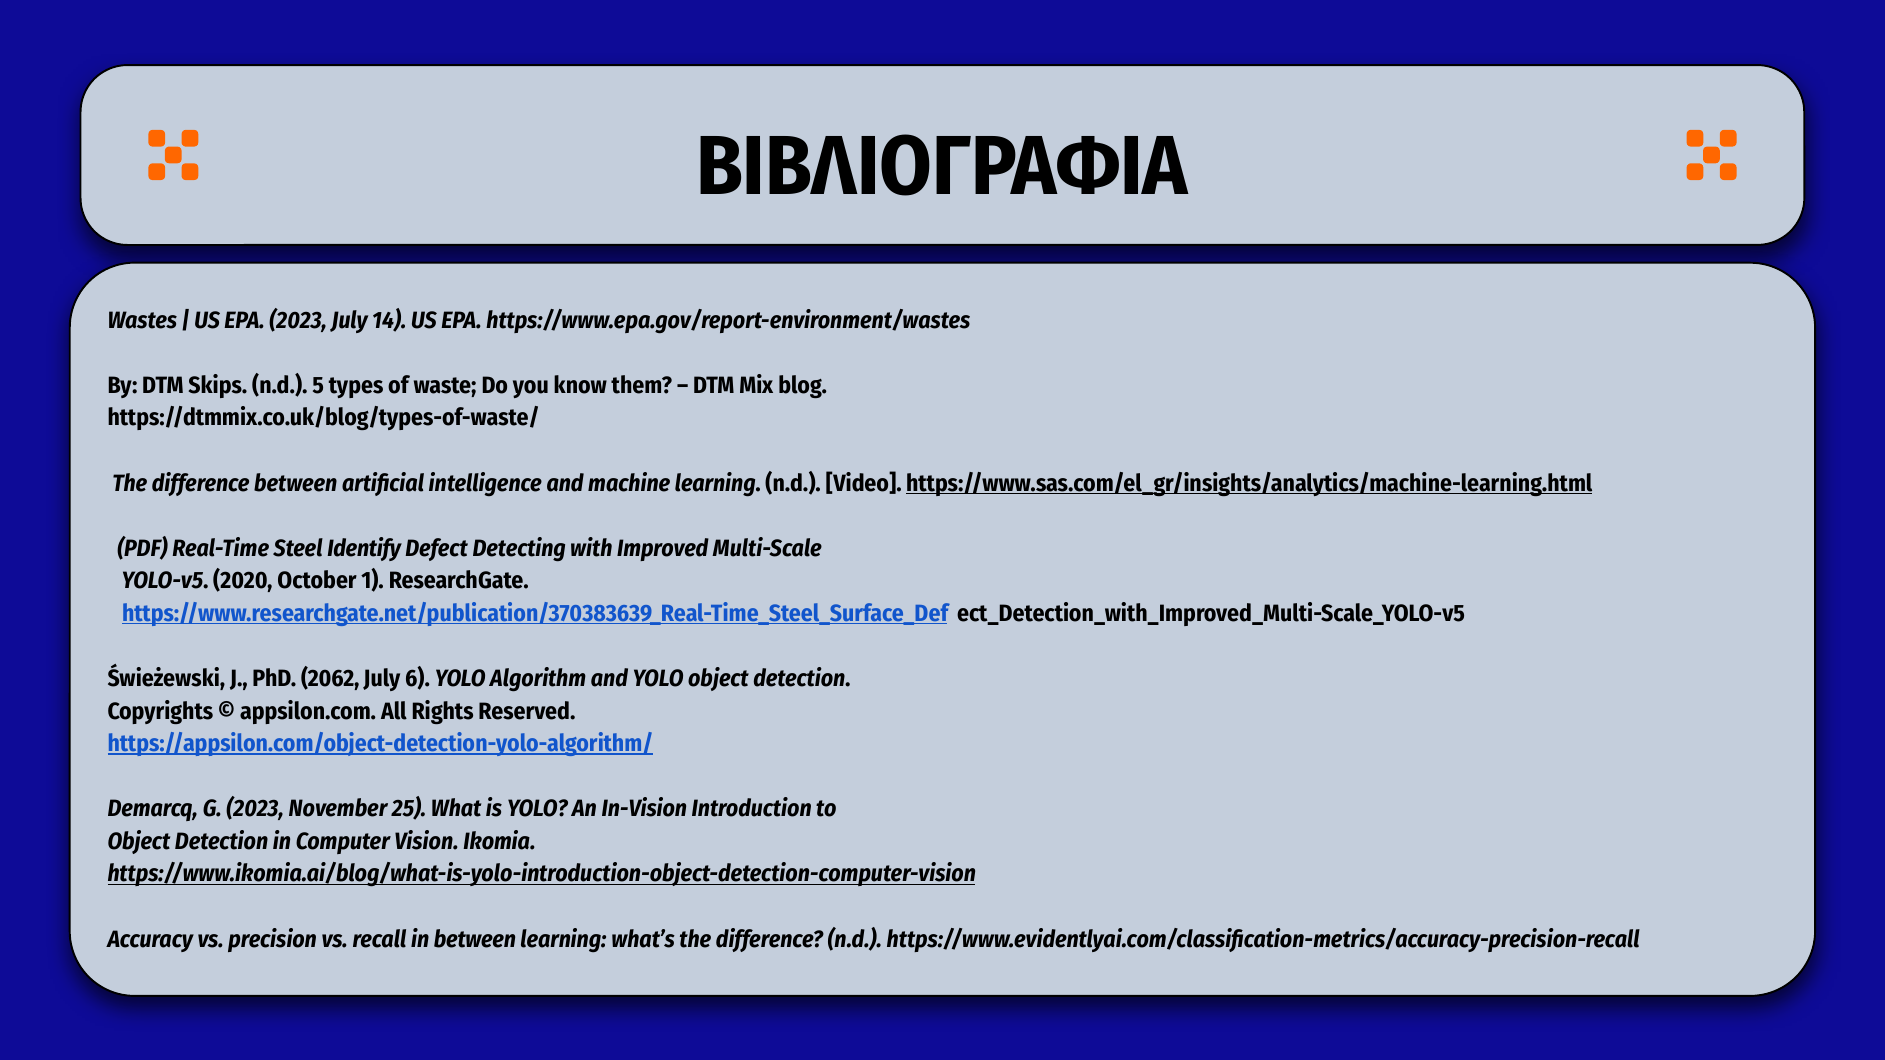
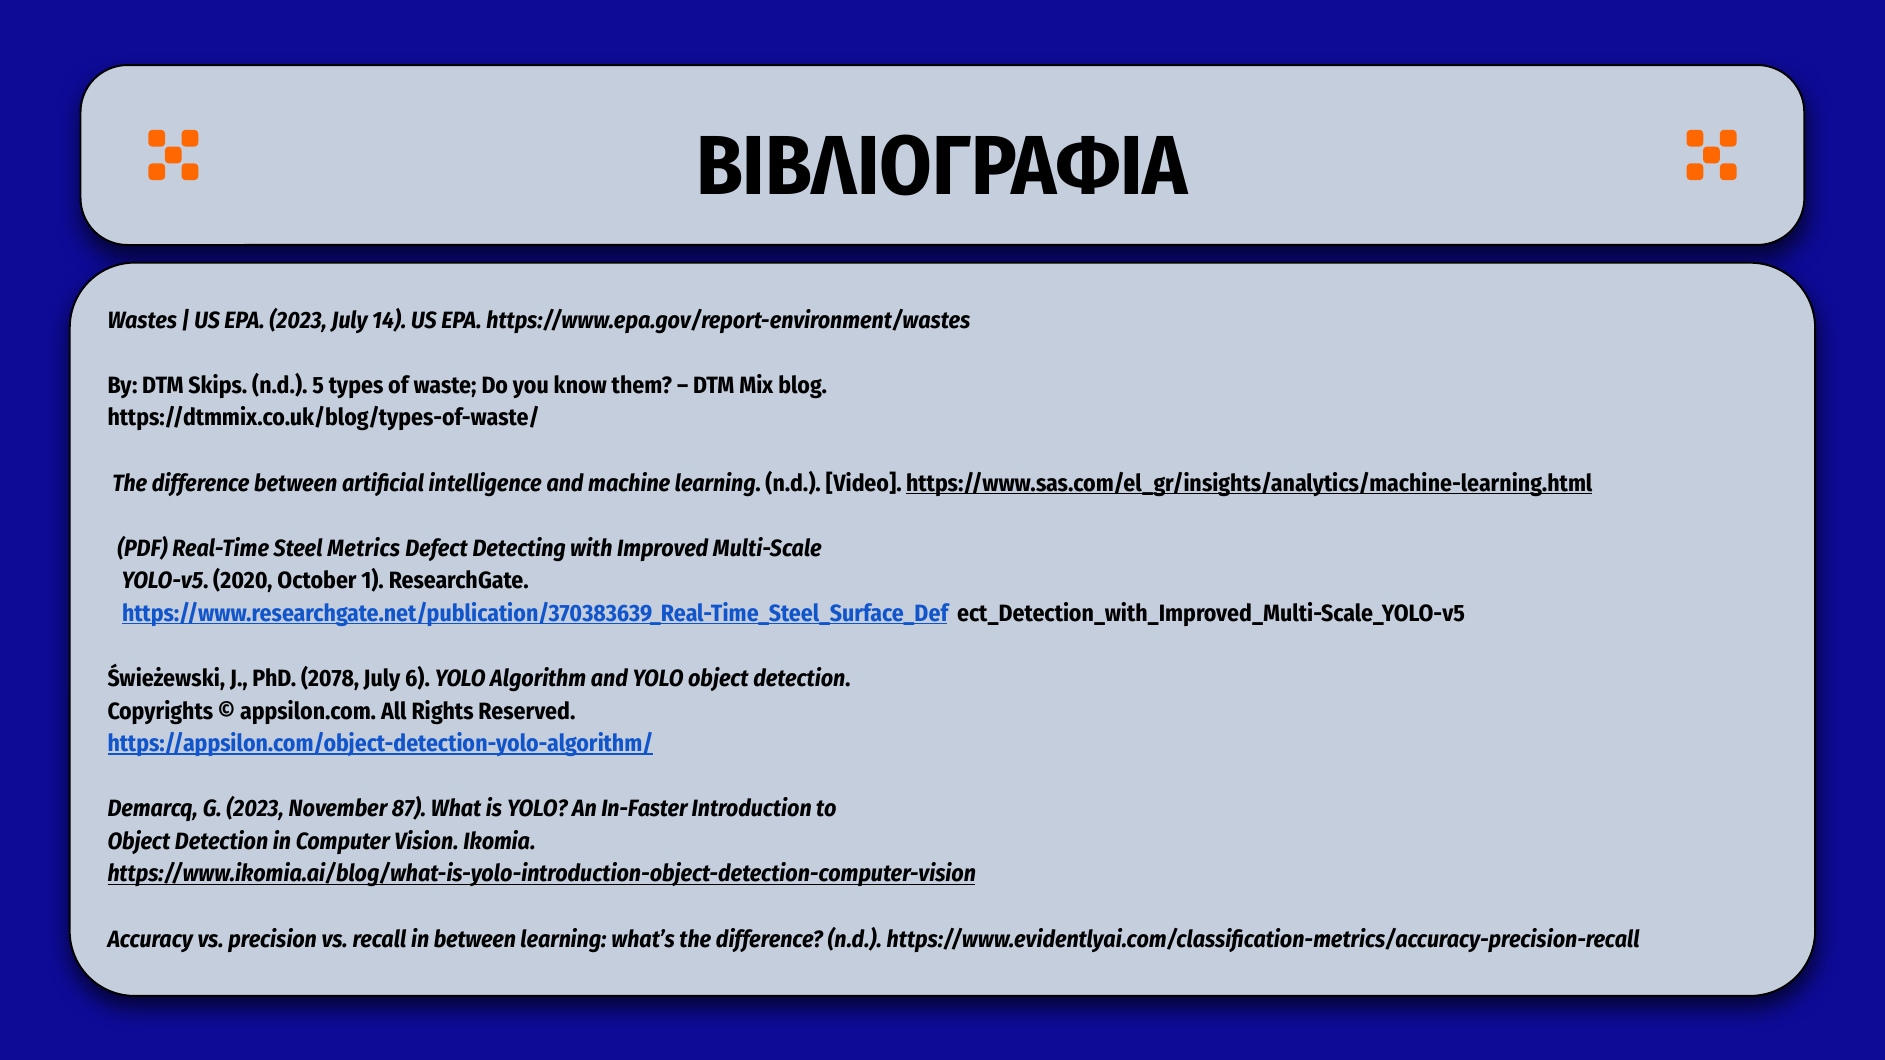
Identify: Identify -> Metrics (364, 549)
2062: 2062 -> 2078 (330, 679)
25: 25 -> 87 (409, 809)
In-Vision: In-Vision -> In-Faster (644, 809)
